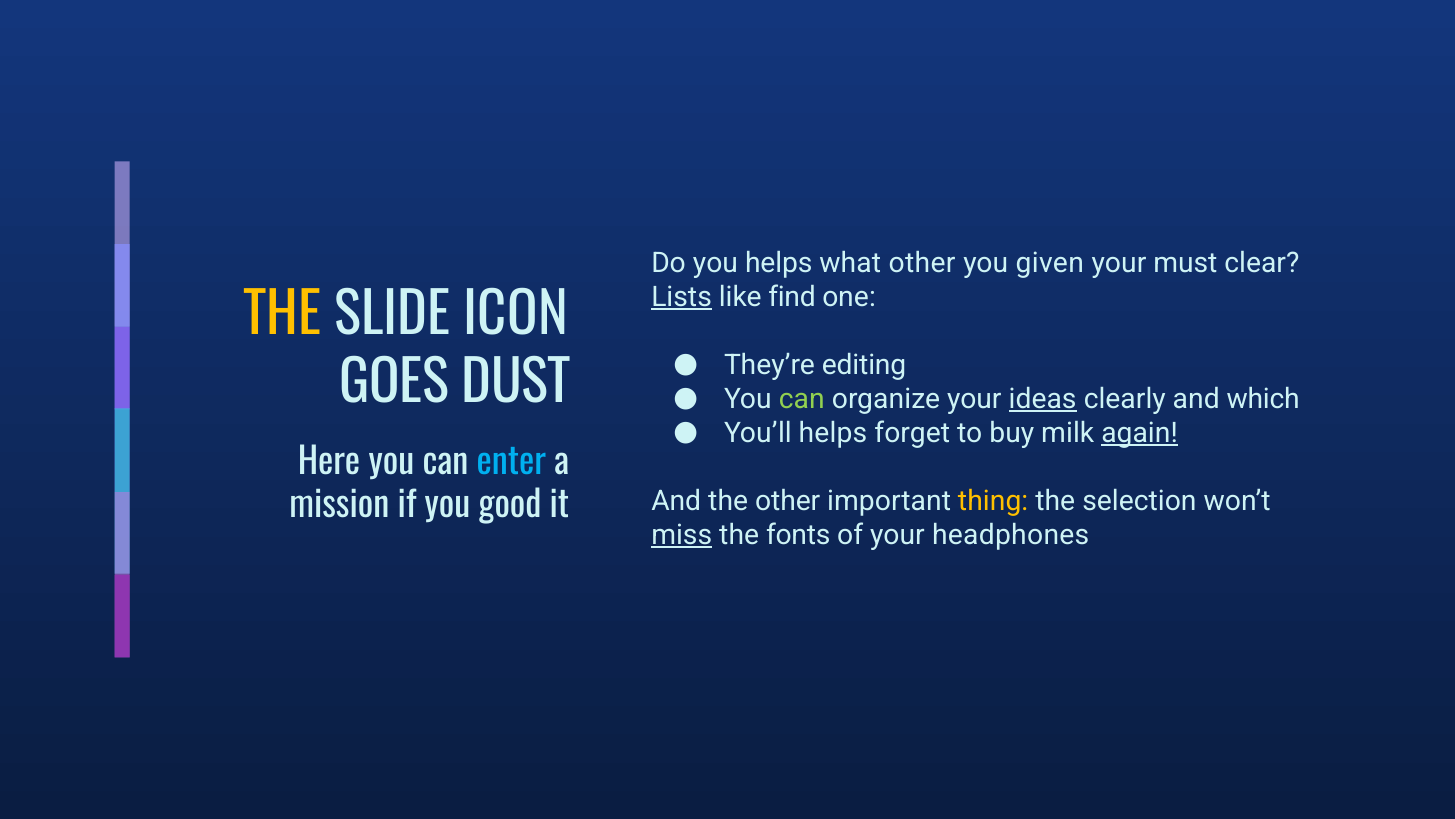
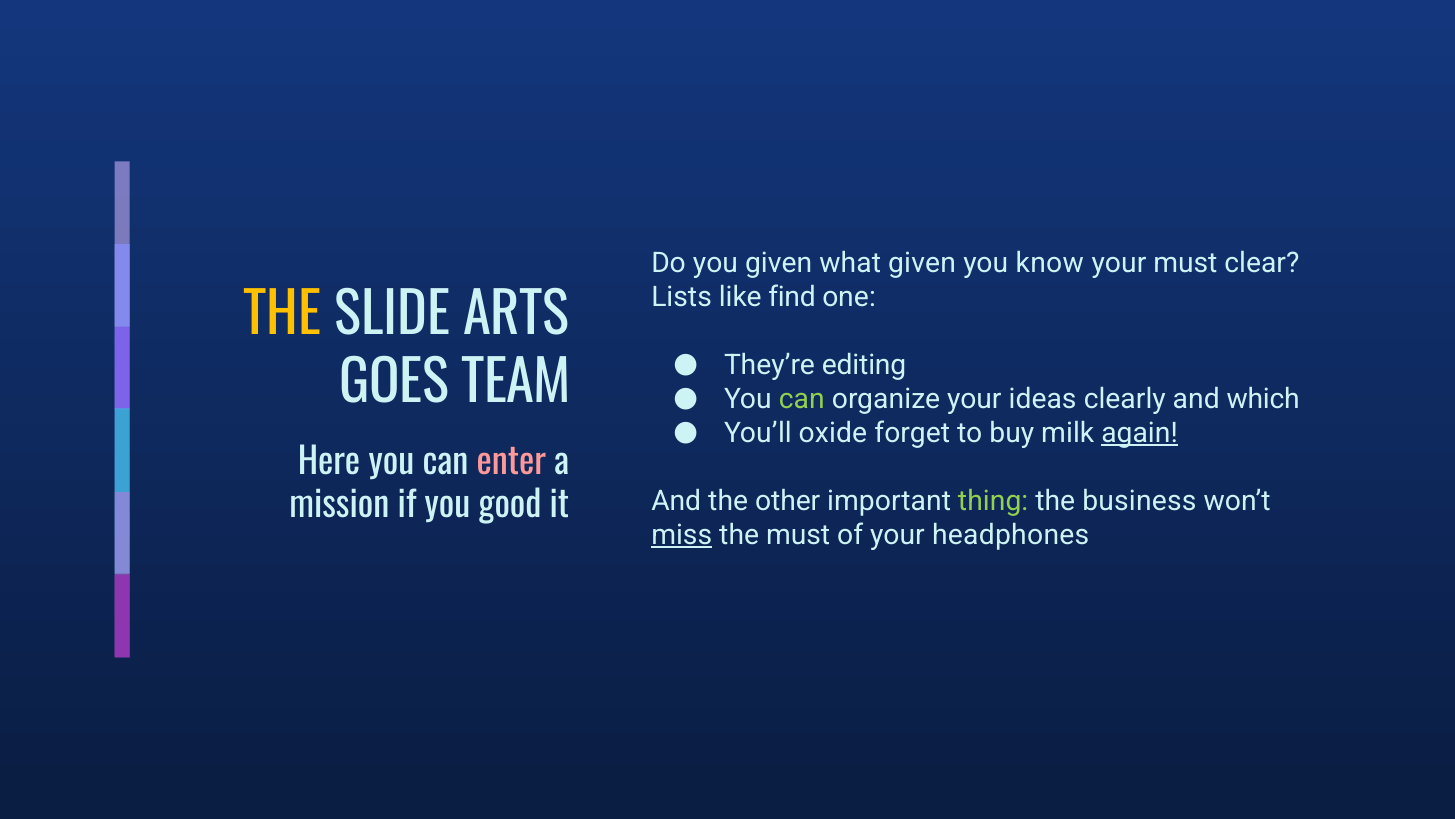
you helps: helps -> given (779, 263)
what other: other -> given (922, 263)
given: given -> know (1050, 263)
Lists underline: present -> none (682, 297)
ICON: ICON -> ARTS (516, 316)
DUST: DUST -> TEAM (516, 384)
ideas underline: present -> none (1043, 399)
You’ll helps: helps -> oxide (833, 432)
enter colour: light blue -> pink (511, 462)
thing colour: yellow -> light green (993, 500)
selection: selection -> business (1139, 500)
the fonts: fonts -> must (798, 534)
